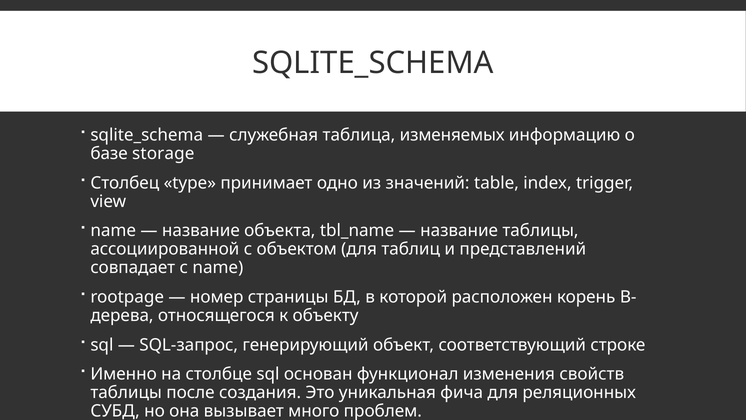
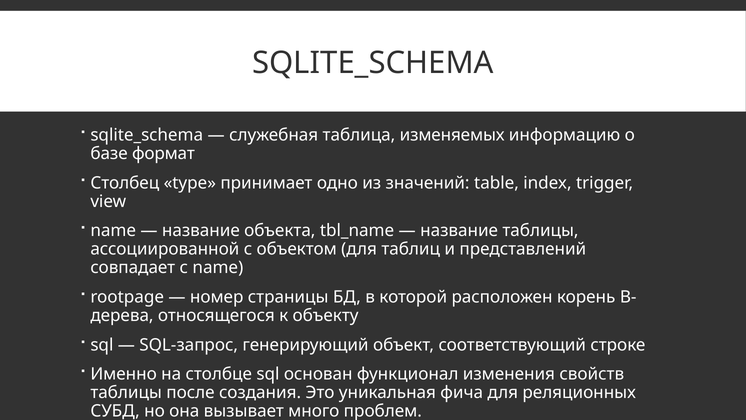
storage: storage -> формат (163, 153)
